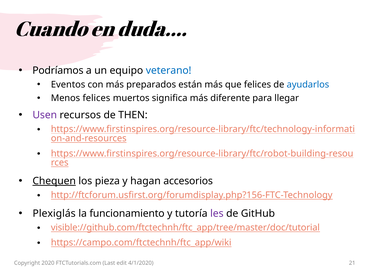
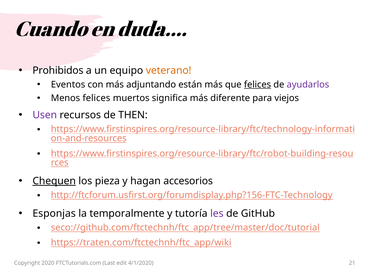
Podríamos: Podríamos -> Prohibidos (58, 70)
veterano colour: blue -> orange (169, 70)
preparados: preparados -> adjuntando (151, 85)
felices underline: none -> present (258, 85)
ayudarlos colour: blue -> purple (308, 85)
llegar: llegar -> viejos (287, 98)
Plexiglás: Plexiglás -> Esponjas (54, 213)
funcionamiento: funcionamiento -> temporalmente (127, 213)
visible://github.com/ftctechnh/ftc_app/tree/master/doc/tutorial: visible://github.com/ftctechnh/ftc_app/tree/master/doc/tutorial -> seco://github.com/ftctechnh/ftc_app/tree/master/doc/tutorial (185, 228)
https://campo.com/ftctechnh/ftc_app/wiki: https://campo.com/ftctechnh/ftc_app/wiki -> https://traten.com/ftctechnh/ftc_app/wiki (141, 243)
